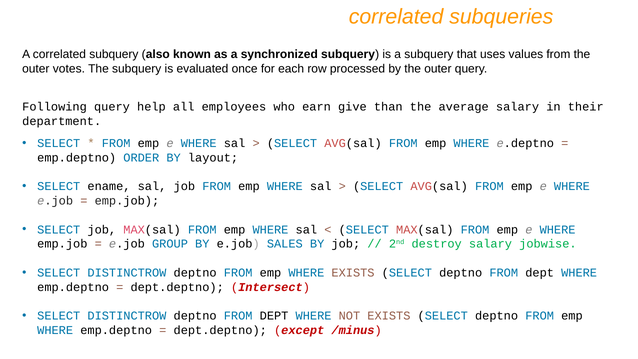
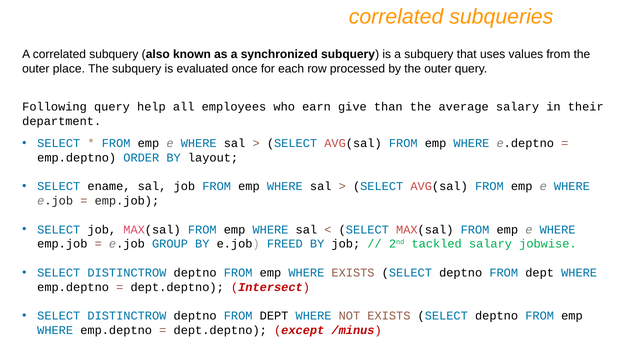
votes: votes -> place (69, 69)
SALES: SALES -> FREED (285, 244)
destroy: destroy -> tackled (437, 244)
